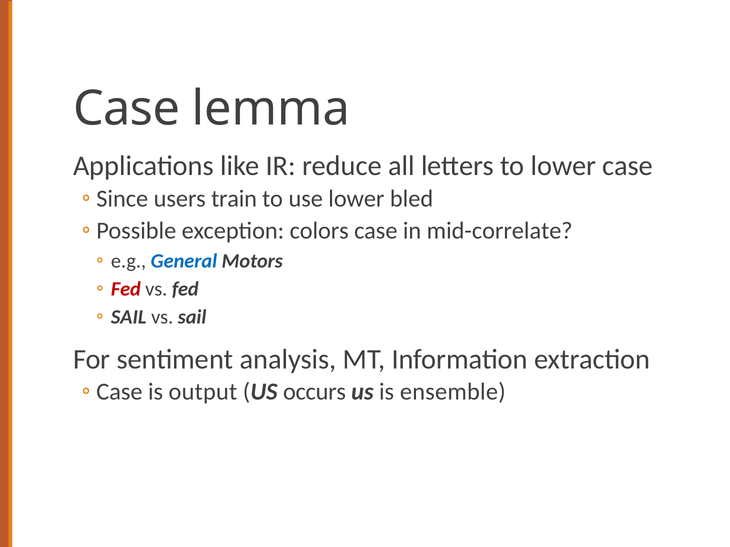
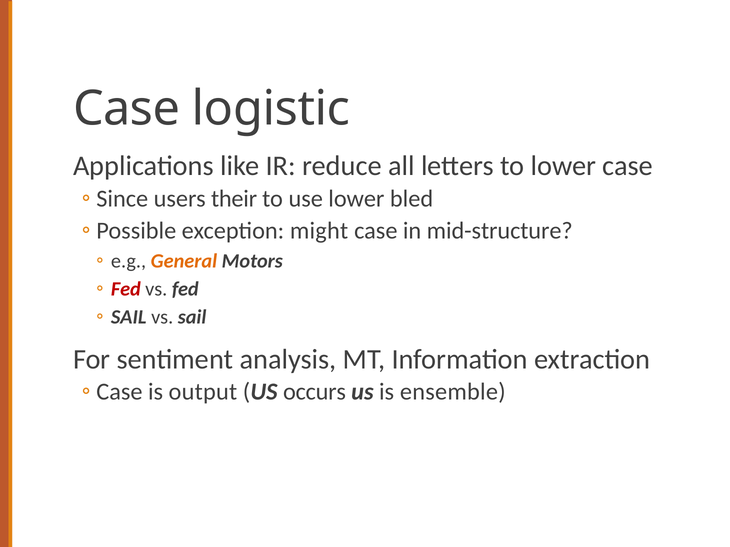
lemma: lemma -> logistic (271, 109)
train: train -> their (234, 199)
colors: colors -> might (319, 231)
mid-correlate: mid-correlate -> mid-structure (500, 231)
General colour: blue -> orange (184, 261)
